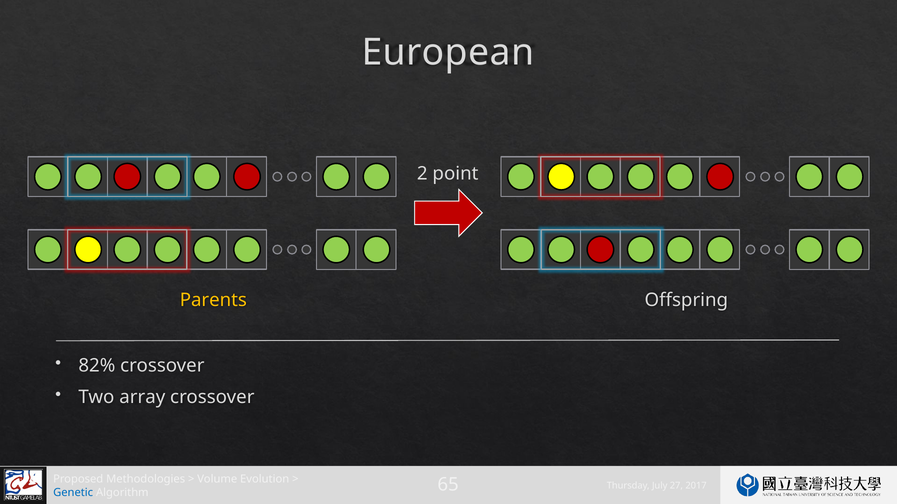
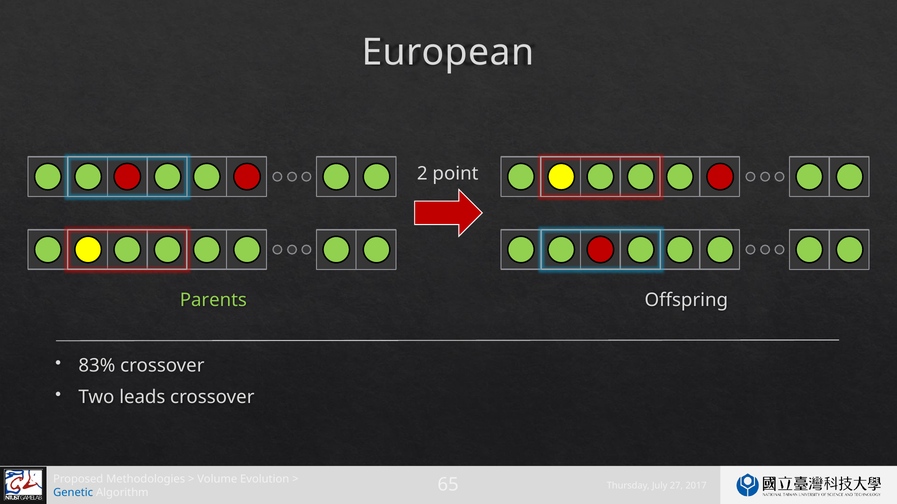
Parents colour: yellow -> light green (213, 300)
82%: 82% -> 83% (97, 366)
array: array -> leads (142, 398)
